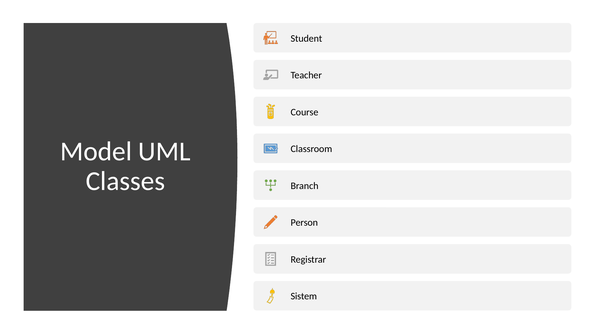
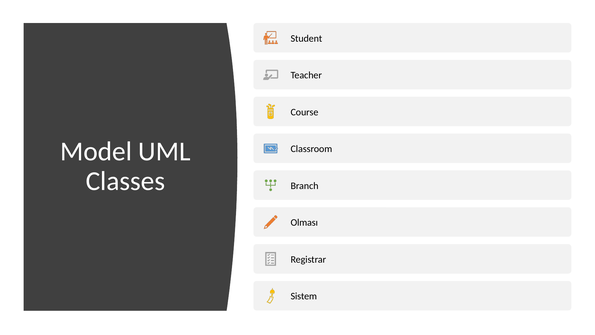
Person: Person -> Olması (304, 222)
